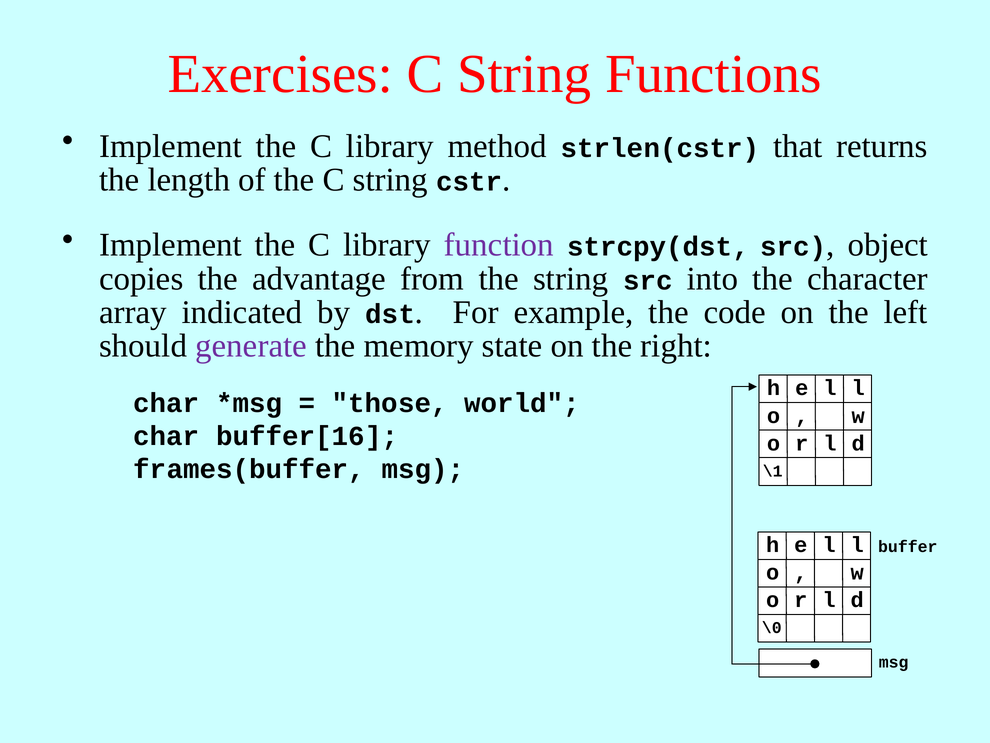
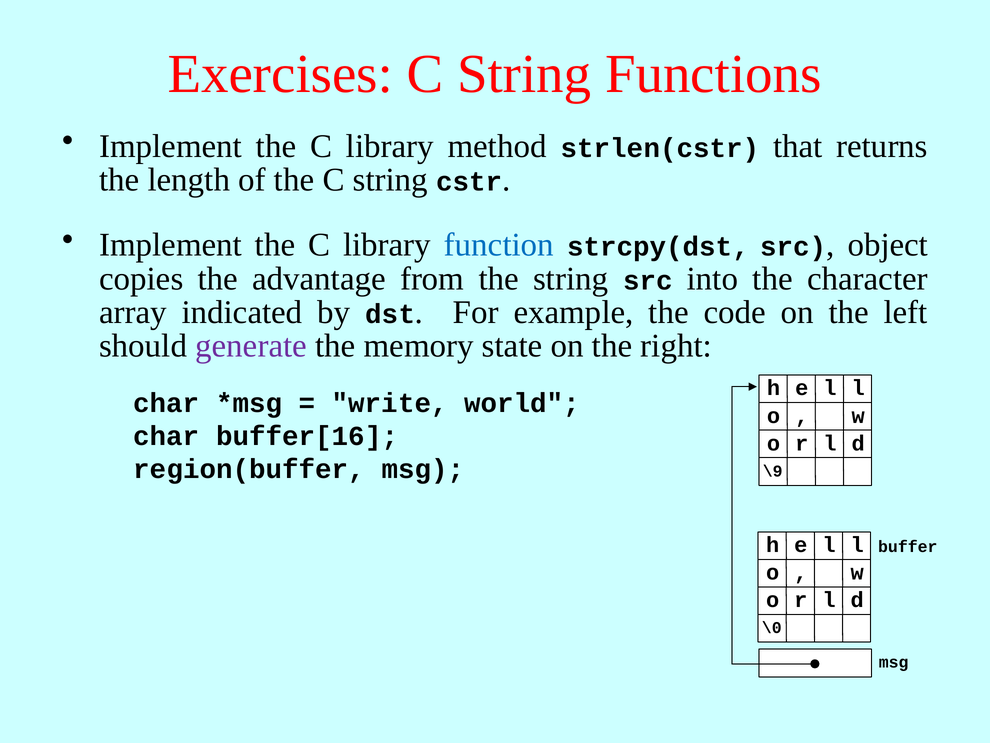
function colour: purple -> blue (499, 245)
those: those -> write (390, 403)
frames(buffer: frames(buffer -> region(buffer (249, 469)
\1: \1 -> \9 (773, 471)
